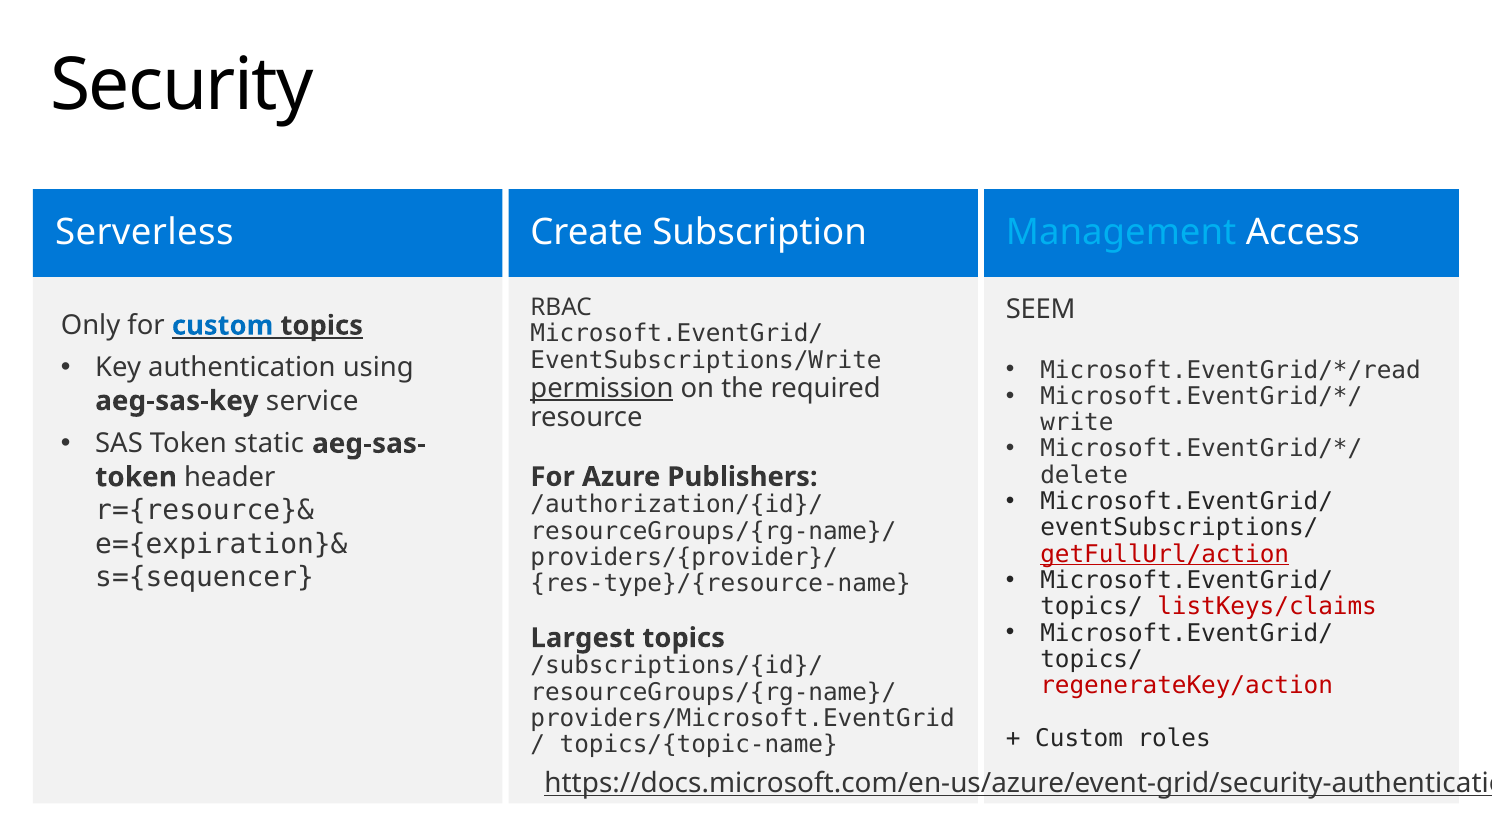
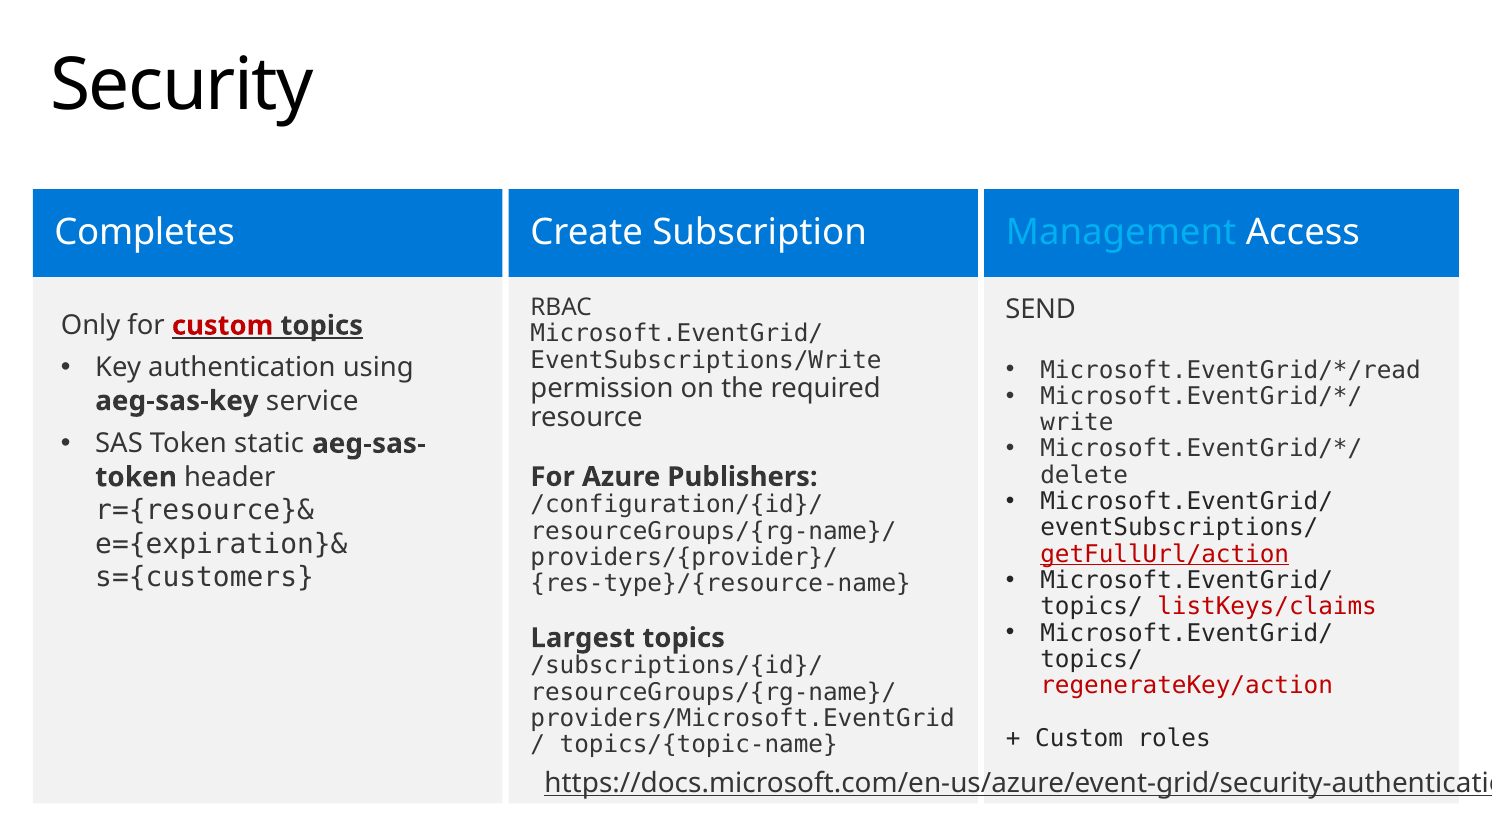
Serverless: Serverless -> Completes (145, 233)
SEEM: SEEM -> SEND (1041, 309)
custom colour: blue -> red (223, 326)
permission underline: present -> none (602, 388)
/authorization/{id}/: /authorization/{id}/ -> /configuration/{id}/ (677, 505)
s={sequencer: s={sequencer -> s={customers (205, 578)
